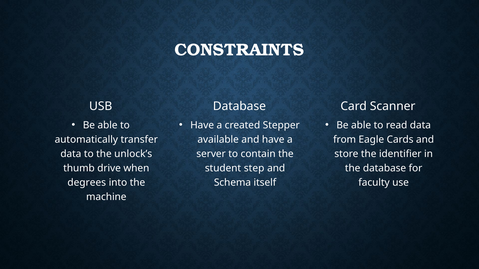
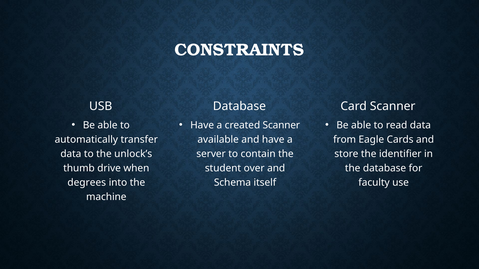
created Stepper: Stepper -> Scanner (281, 125)
step: step -> over (254, 168)
